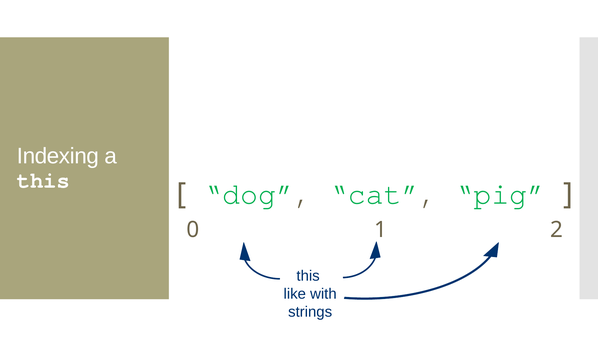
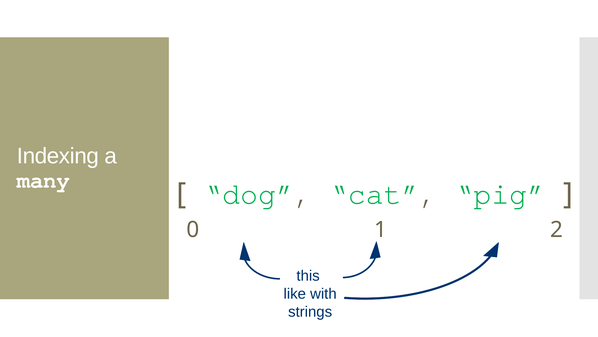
this: this -> many (43, 180)
